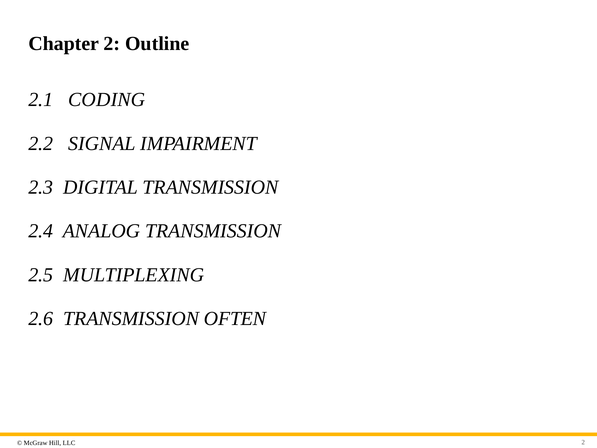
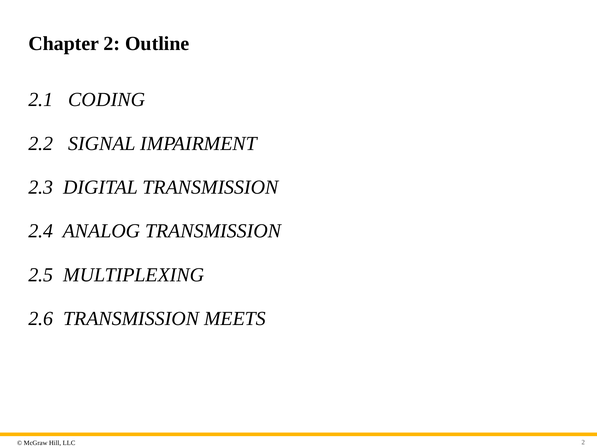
OFTEN: OFTEN -> MEETS (235, 318)
